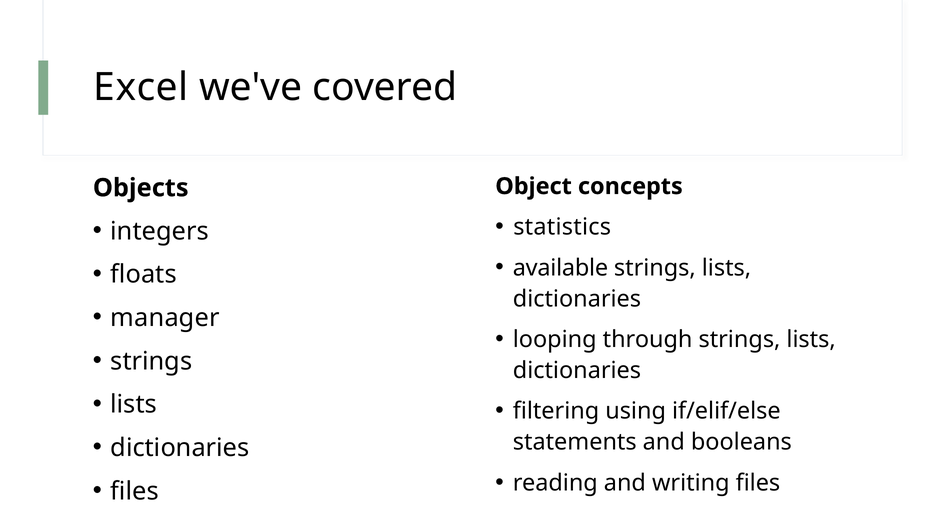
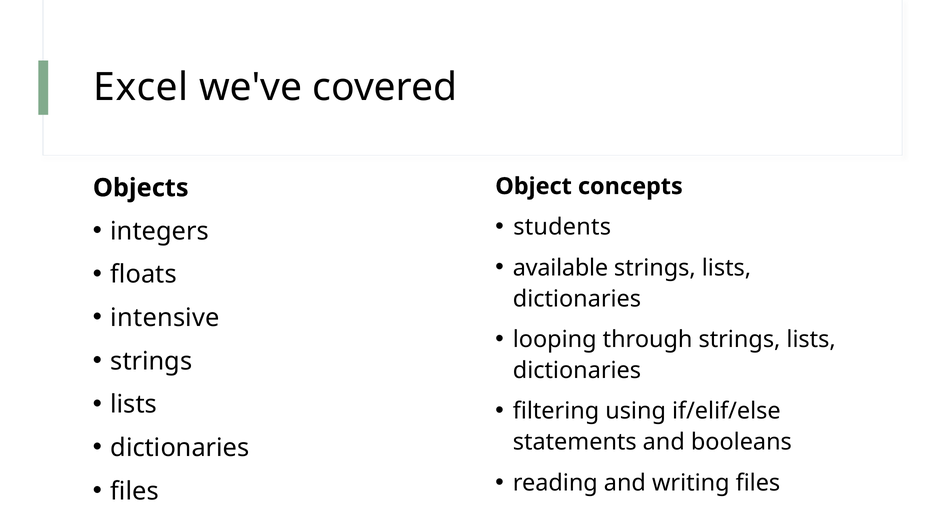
statistics: statistics -> students (562, 227)
manager: manager -> intensive (165, 318)
